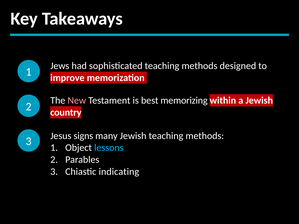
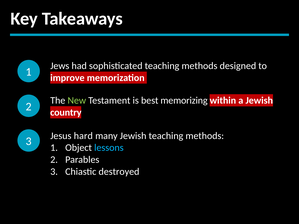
New colour: pink -> light green (77, 101)
signs: signs -> hard (83, 136)
indicating: indicating -> destroyed (119, 172)
